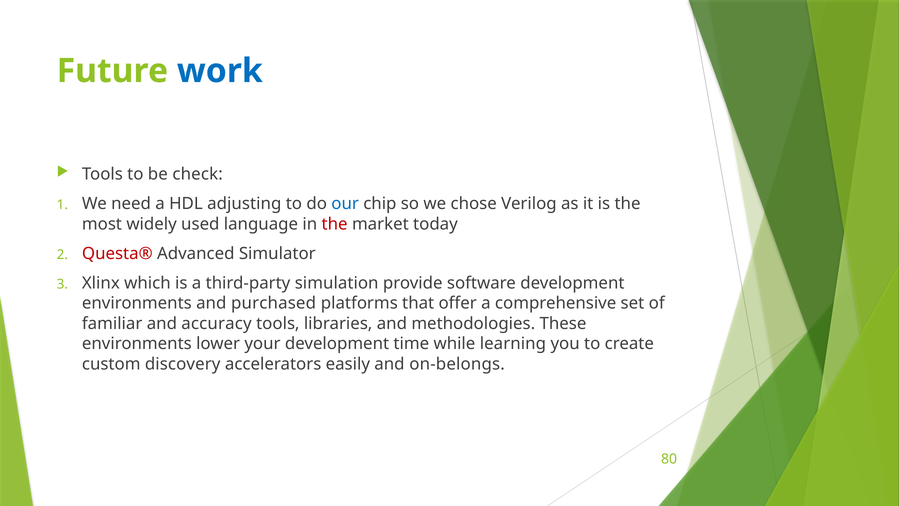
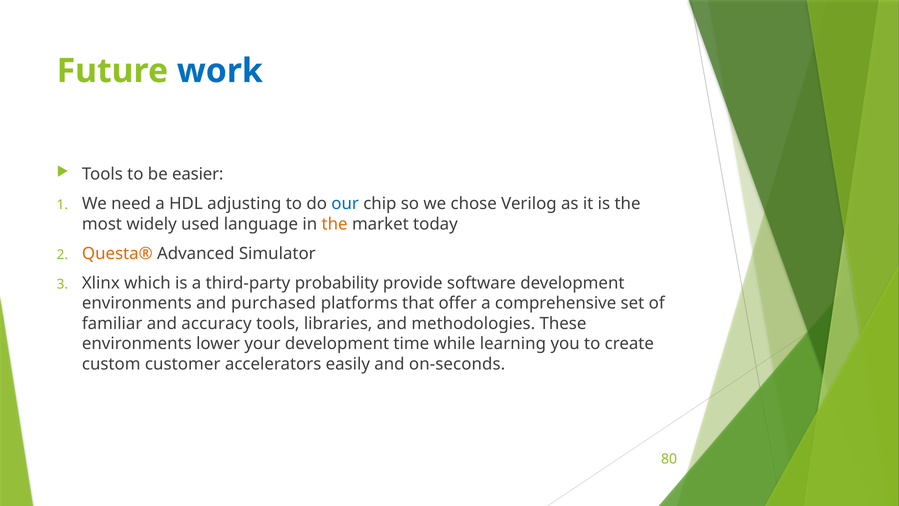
check: check -> easier (198, 174)
the colour: red -> orange (335, 224)
Questa® colour: red -> orange (117, 253)
simulation: simulation -> probability (337, 283)
discovery: discovery -> customer (183, 364)
on-belongs: on-belongs -> on-seconds (457, 364)
